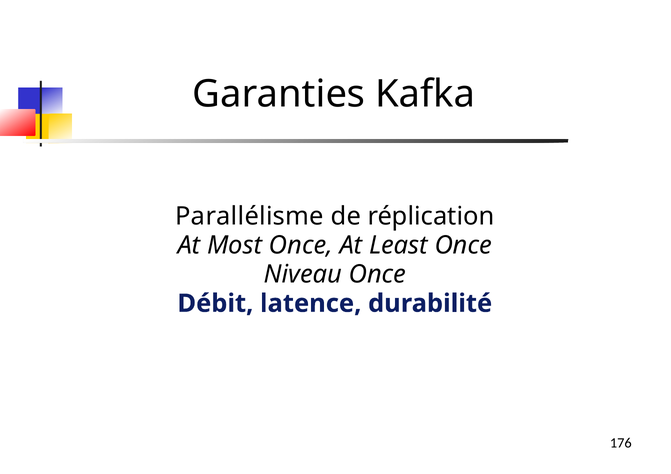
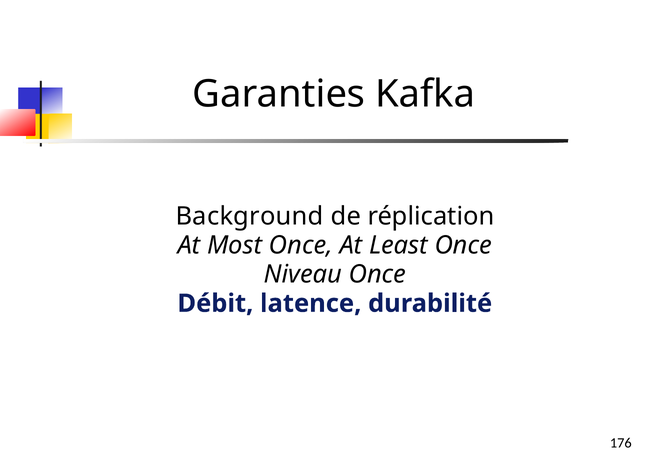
Parallélisme: Parallélisme -> Background (250, 216)
